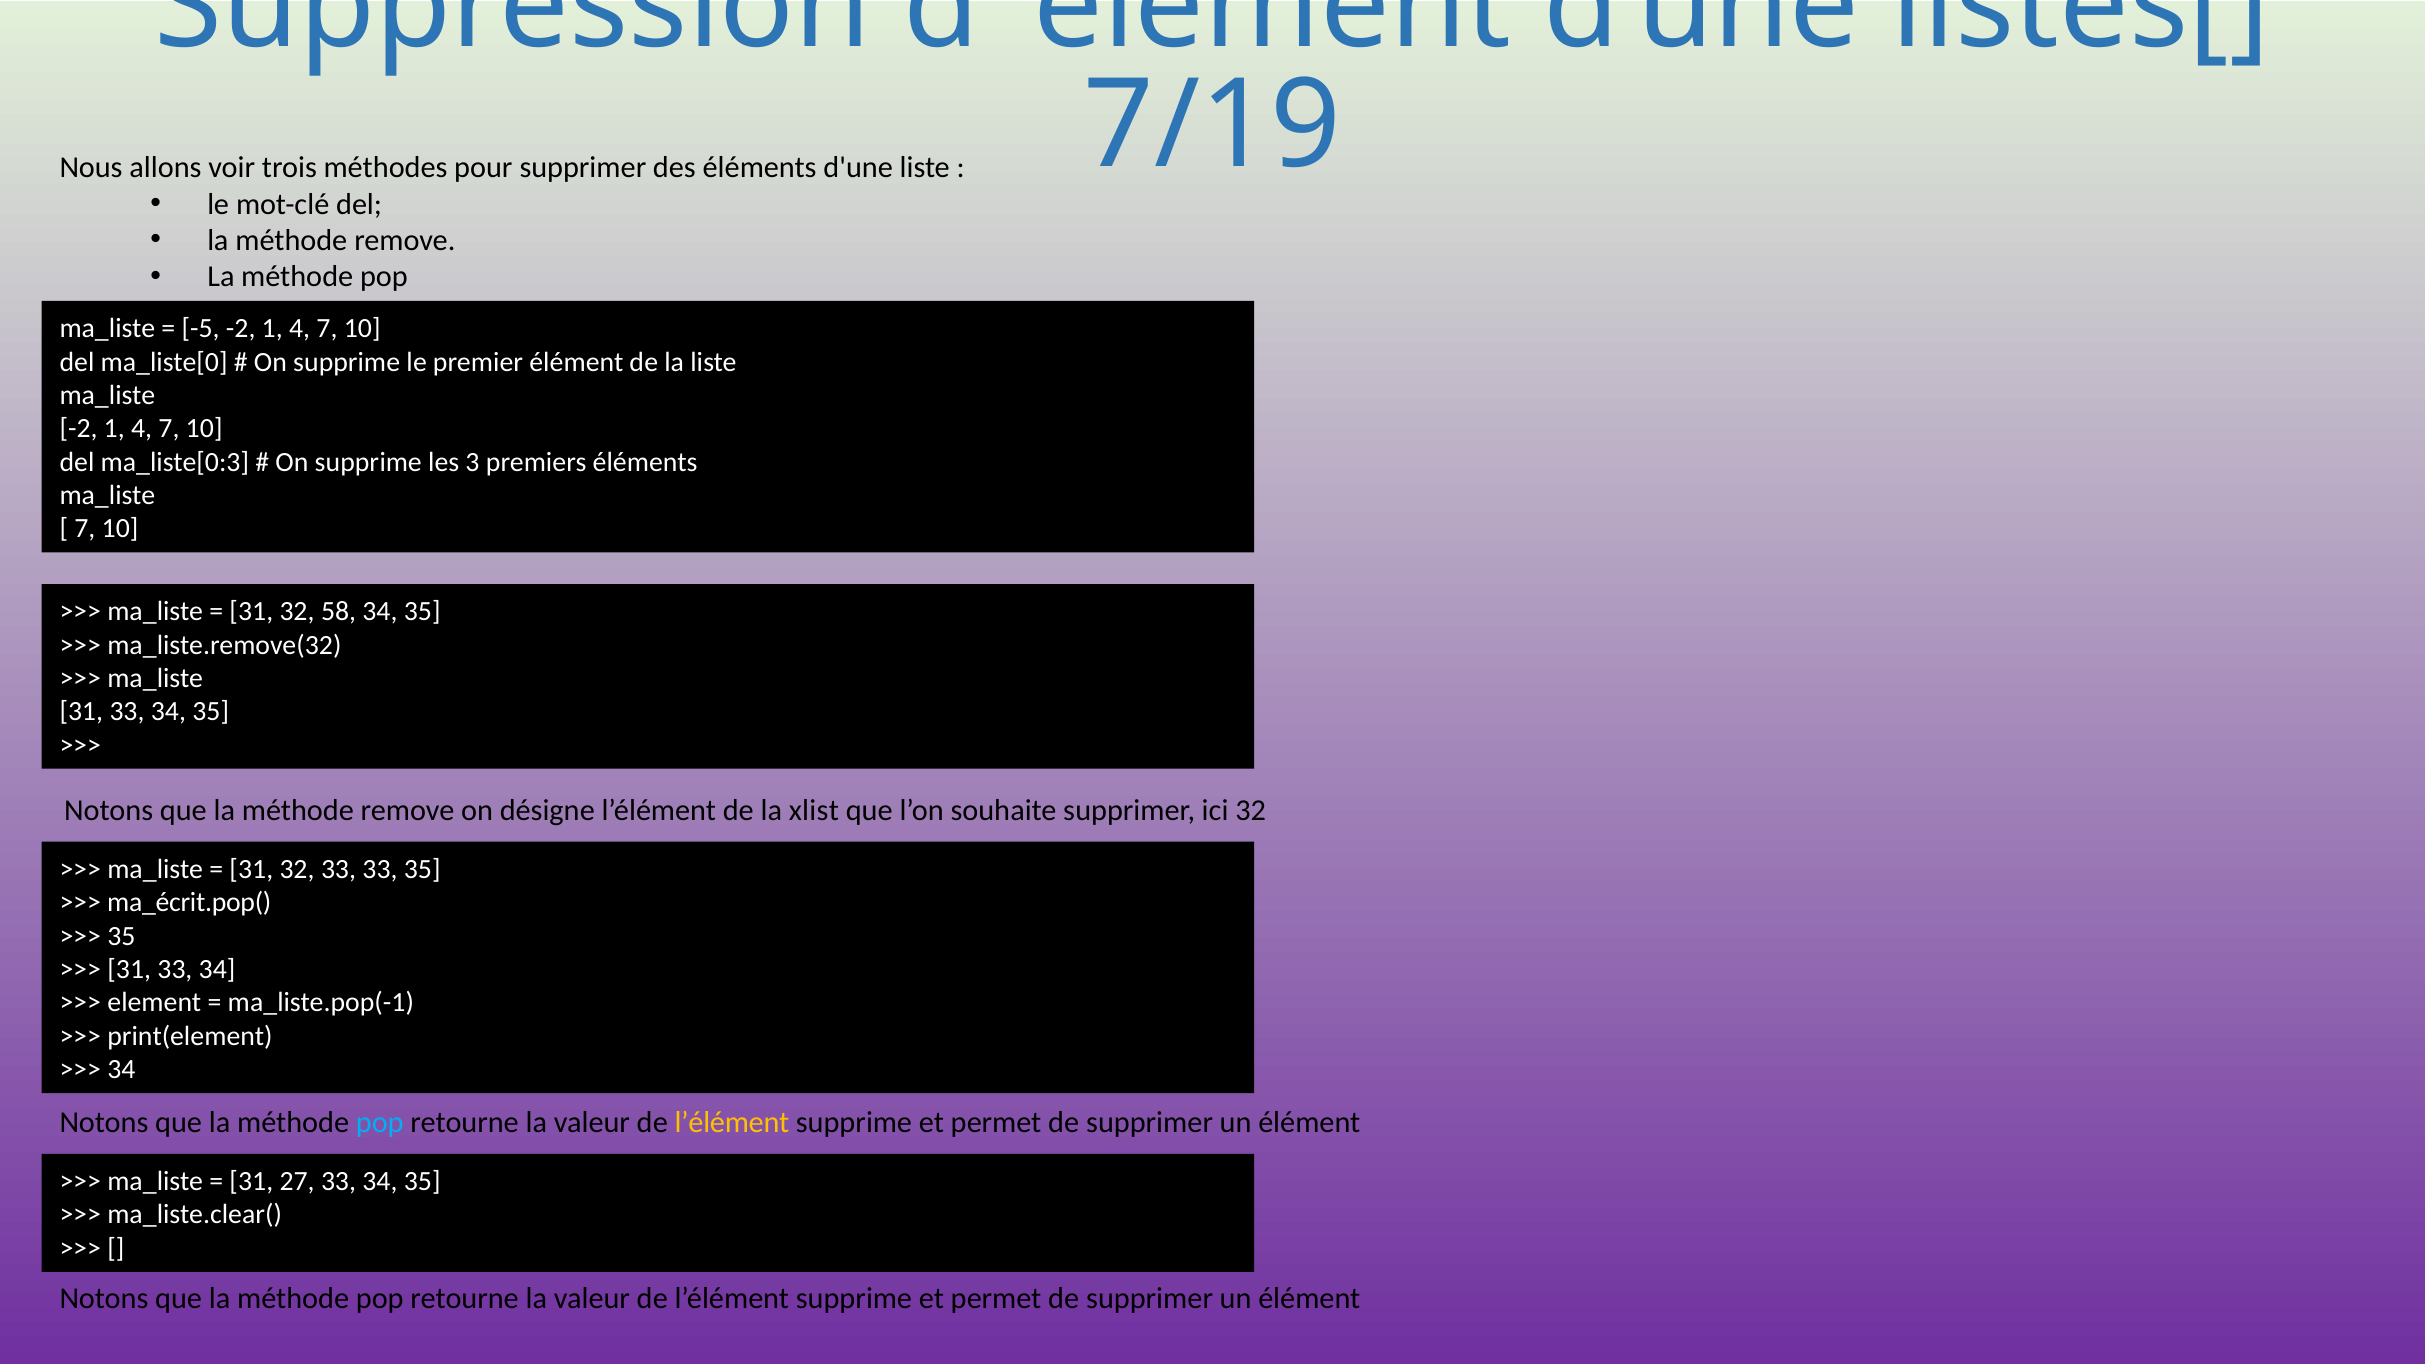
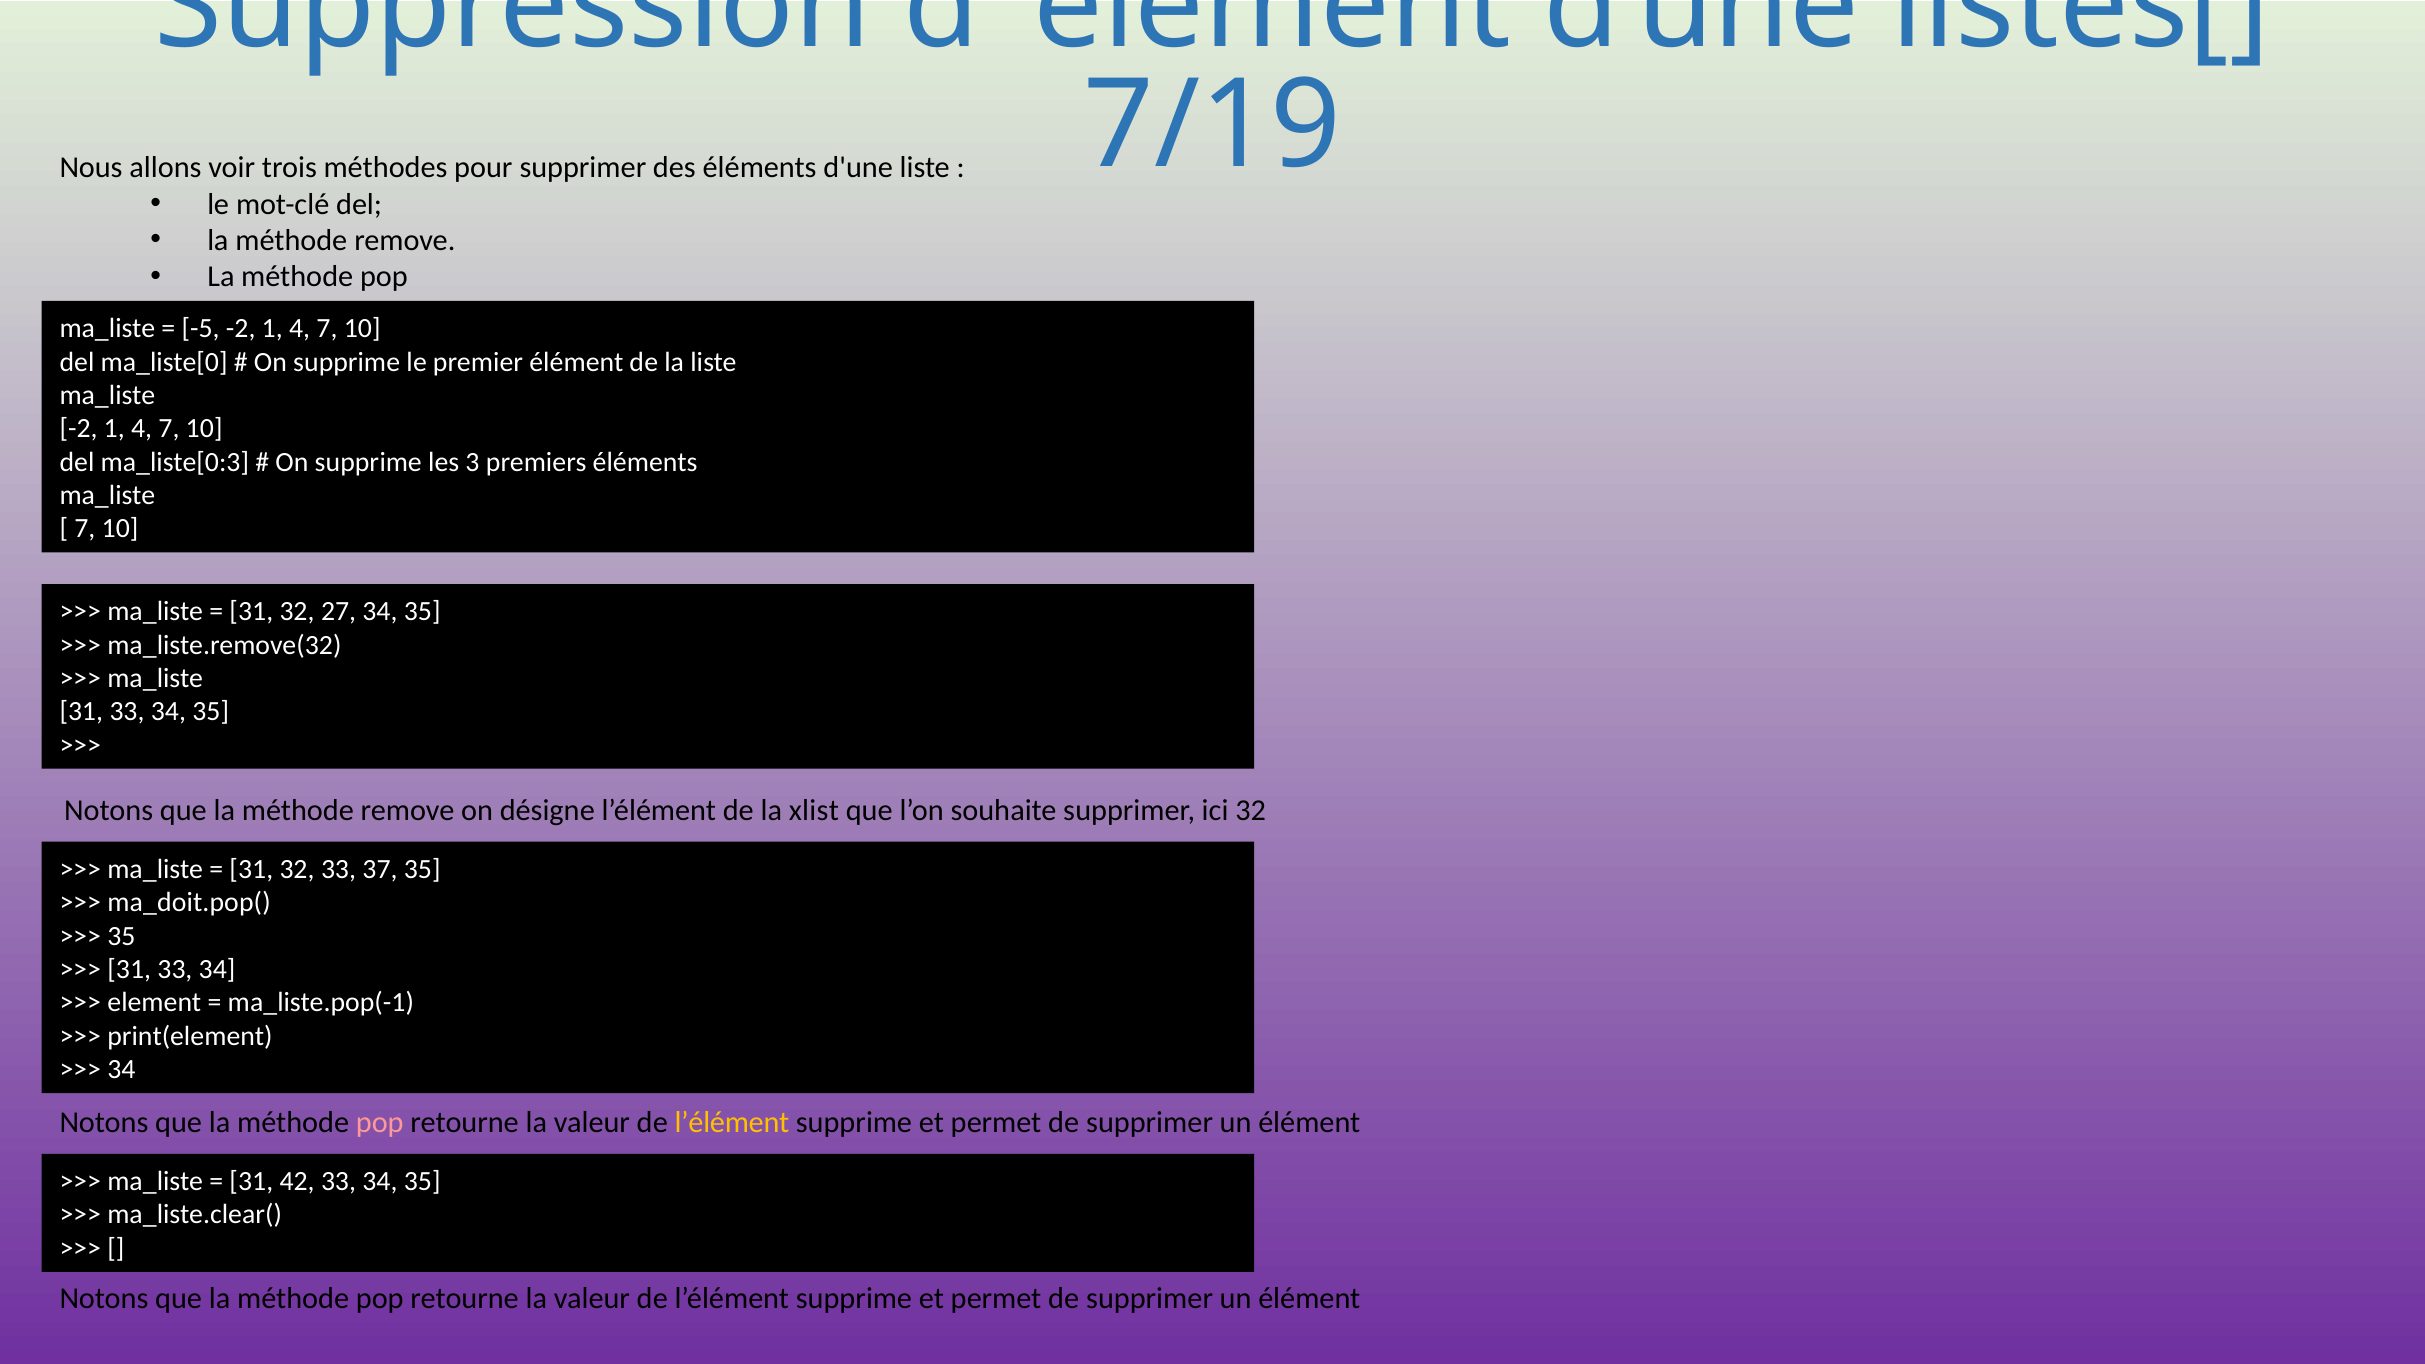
58: 58 -> 27 (339, 612)
33 33: 33 -> 37 (380, 869)
ma_écrit.pop(: ma_écrit.pop( -> ma_doit.pop( (189, 903)
pop colour: light blue -> pink (380, 1122)
27: 27 -> 42 (297, 1181)
